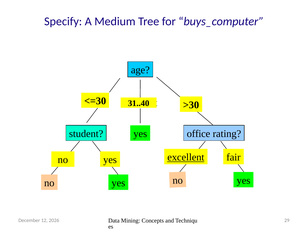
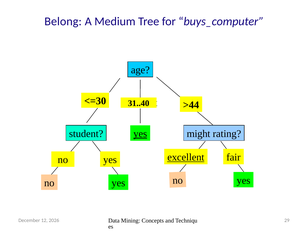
Specify: Specify -> Belong (63, 21)
>30: >30 -> >44 (191, 105)
office: office -> might (198, 134)
yes underline: none -> present (140, 134)
